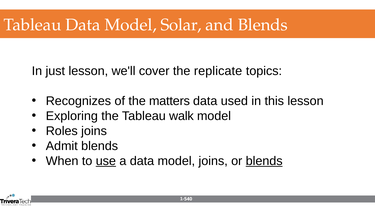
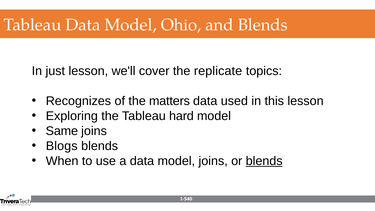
Solar: Solar -> Ohio (181, 25)
walk: walk -> hard (181, 116)
Roles: Roles -> Same (62, 131)
Admit: Admit -> Blogs (62, 146)
use underline: present -> none (106, 161)
